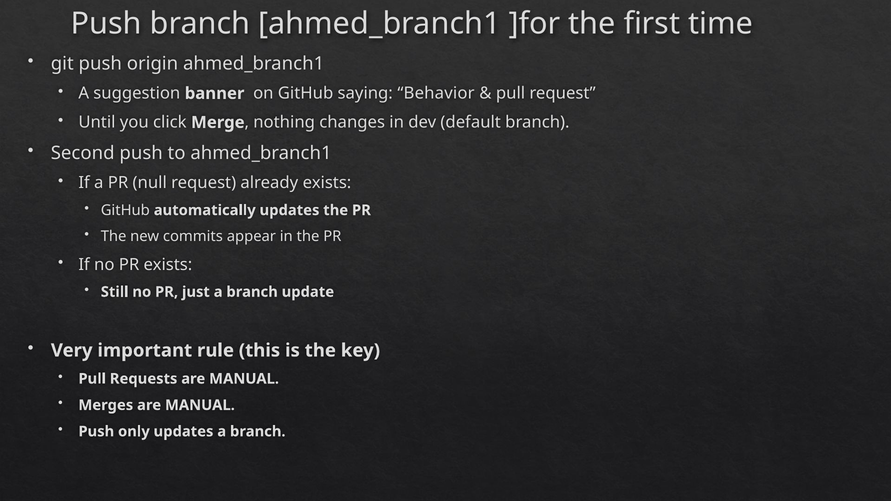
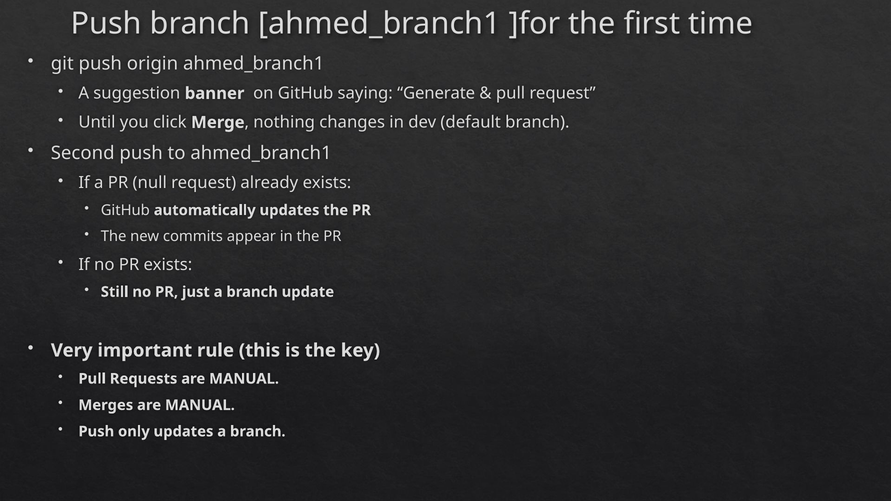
Behavior: Behavior -> Generate (436, 93)
